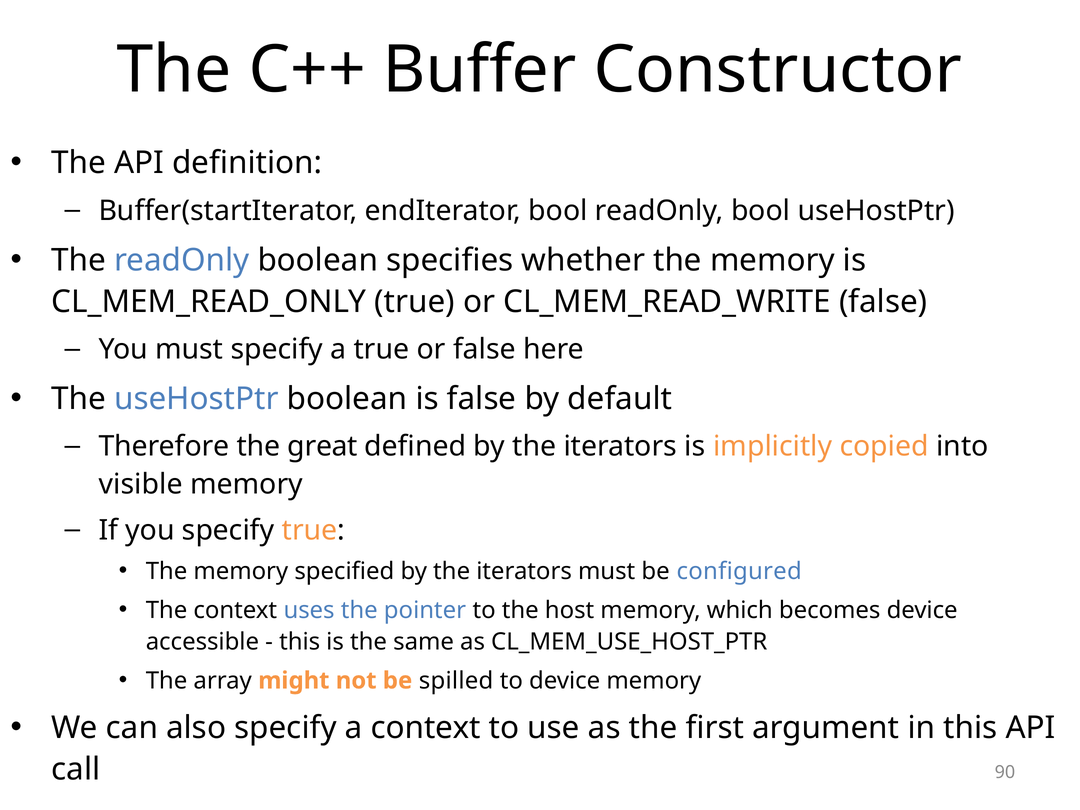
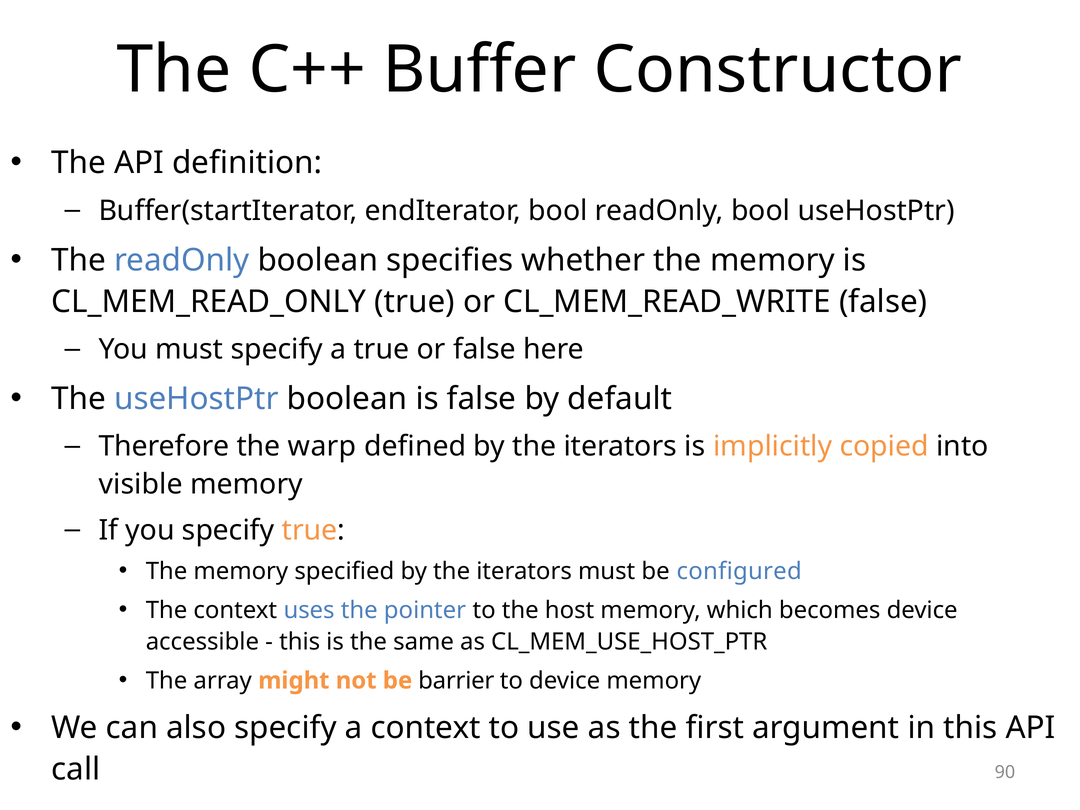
great: great -> warp (322, 447)
spilled: spilled -> barrier (456, 681)
